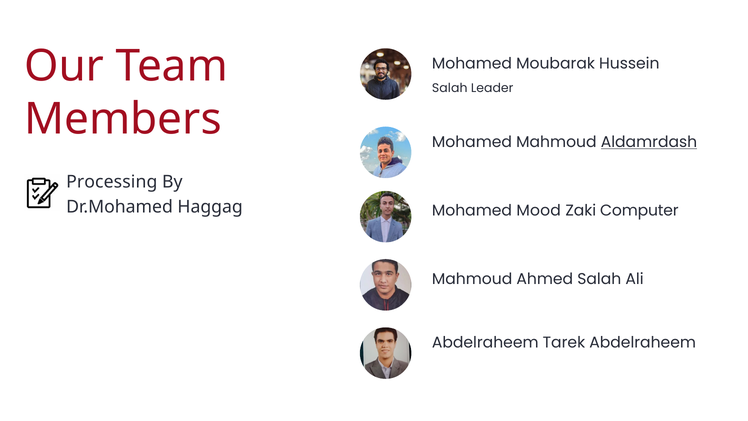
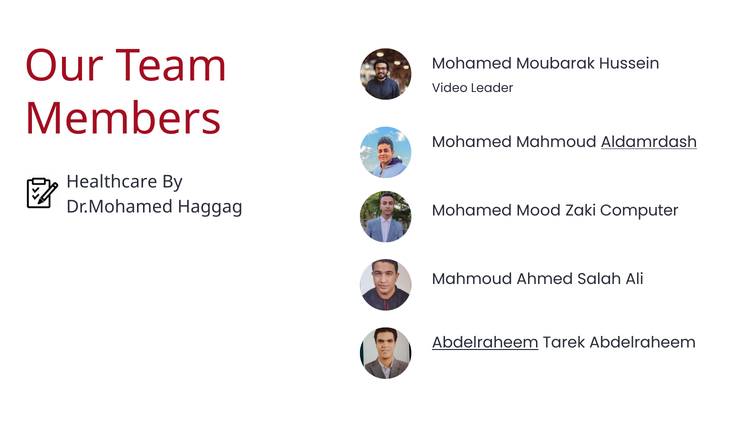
Salah: Salah -> Video (450, 88)
Processing: Processing -> Healthcare (112, 182)
Abdelraheem underline: none -> present (485, 343)
